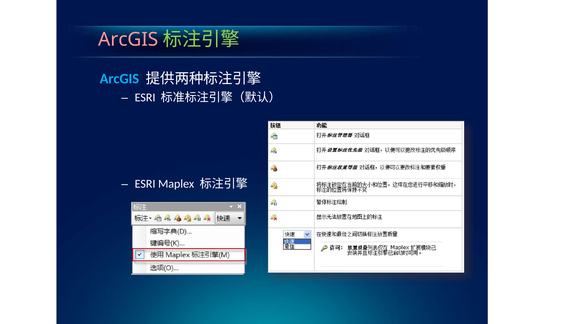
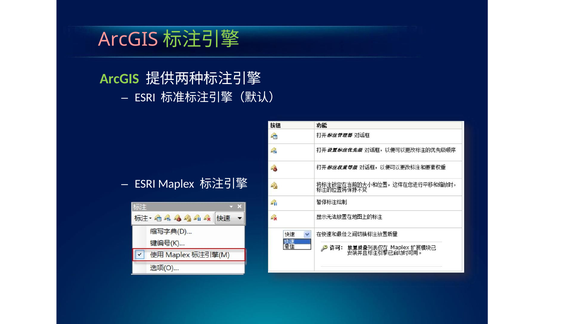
ArcGIS colour: light blue -> light green (119, 79)
